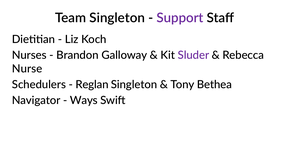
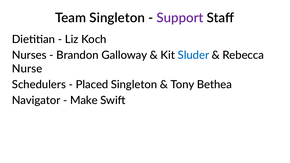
Sluder colour: purple -> blue (193, 55)
Reglan: Reglan -> Placed (92, 85)
Ways: Ways -> Make (84, 100)
